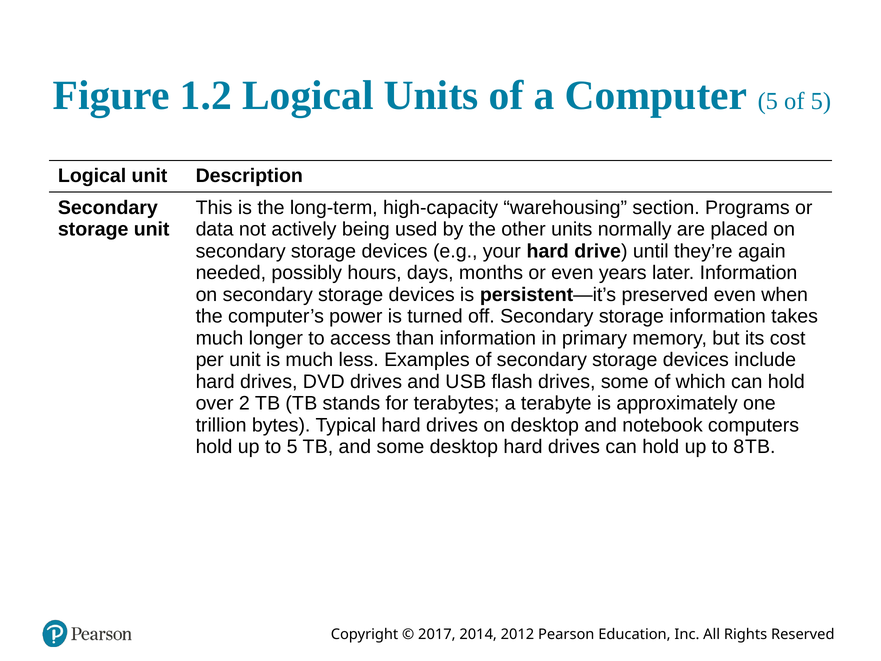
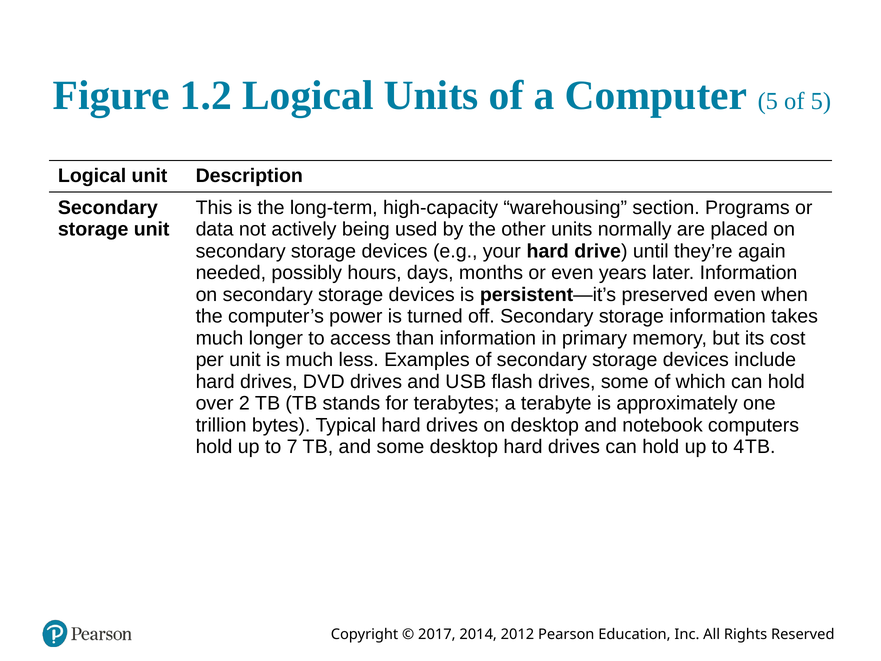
to 5: 5 -> 7 (292, 447)
8: 8 -> 4 (739, 447)
